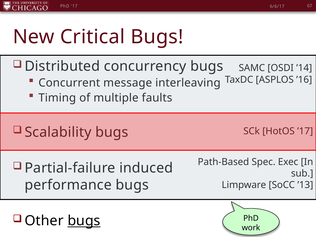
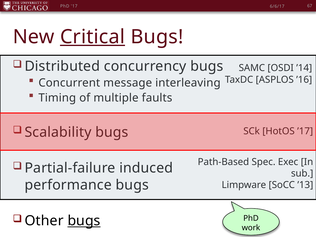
Critical underline: none -> present (92, 37)
